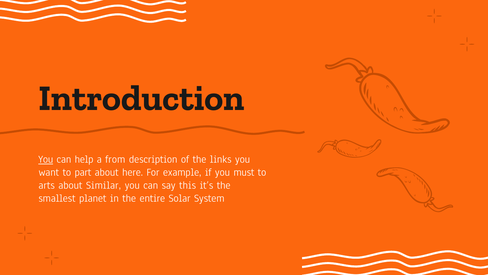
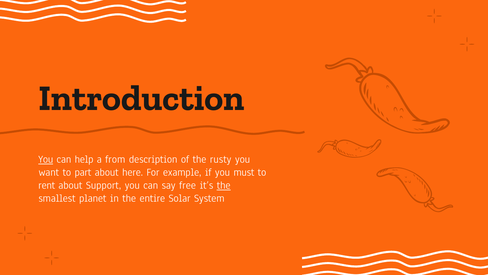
links: links -> rusty (221, 159)
arts: arts -> rent (47, 185)
Similar: Similar -> Support (104, 185)
this: this -> free (188, 185)
the underline: none -> present (224, 185)
